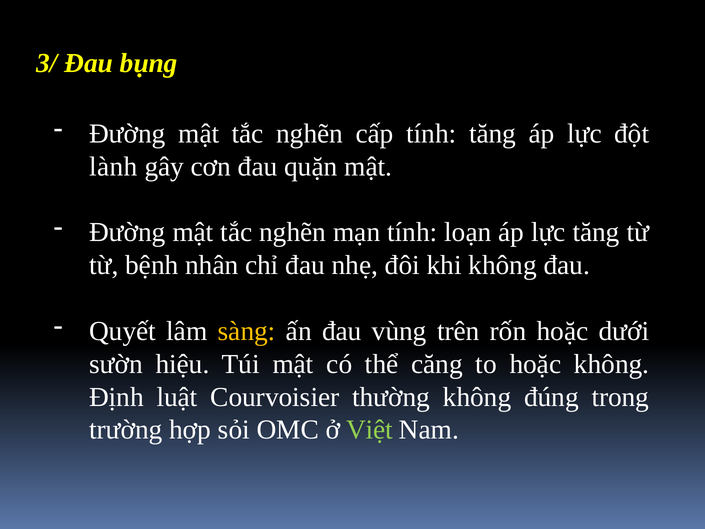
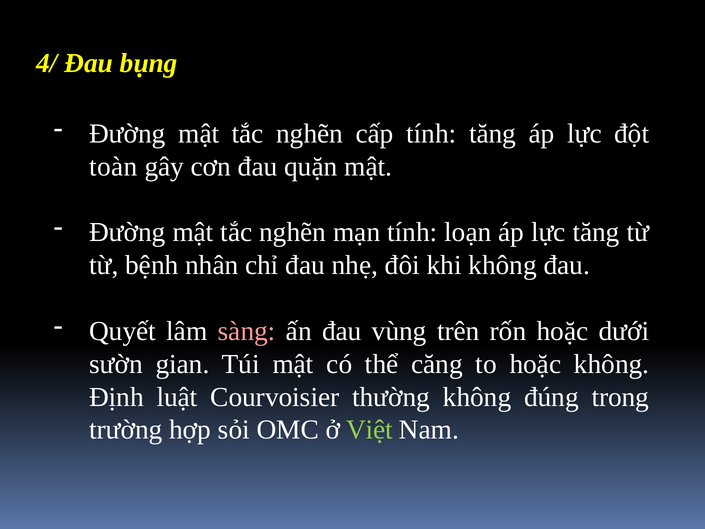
3/: 3/ -> 4/ (47, 63)
lành: lành -> toàn (113, 166)
sàng colour: yellow -> pink (247, 331)
hiệu: hiệu -> gian (183, 364)
